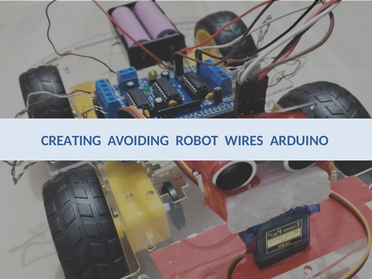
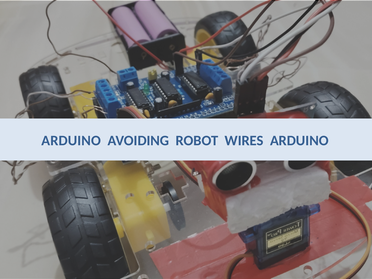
CREATING: CREATING -> ARDUINO (71, 141)
